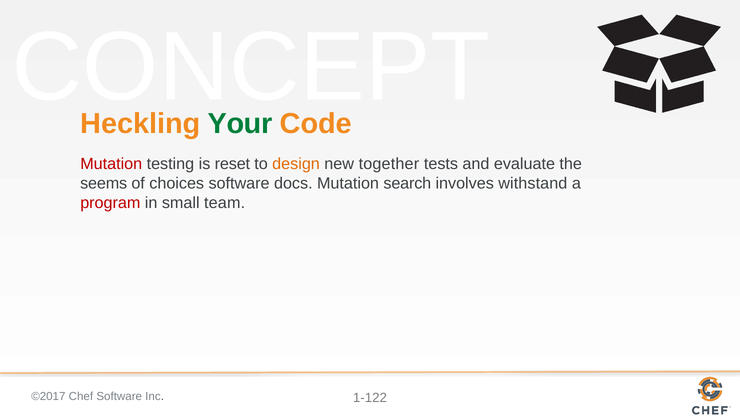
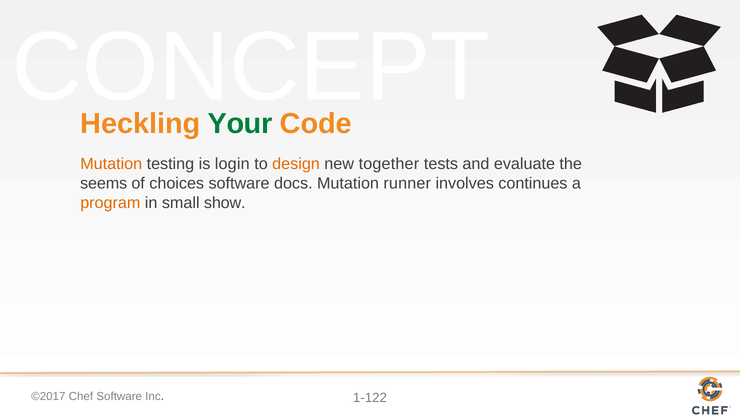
Mutation colour: red -> orange (111, 164)
reset: reset -> login (232, 164)
search: search -> runner (407, 183)
withstand: withstand -> continues (533, 183)
program colour: red -> orange (110, 203)
team: team -> show (225, 203)
